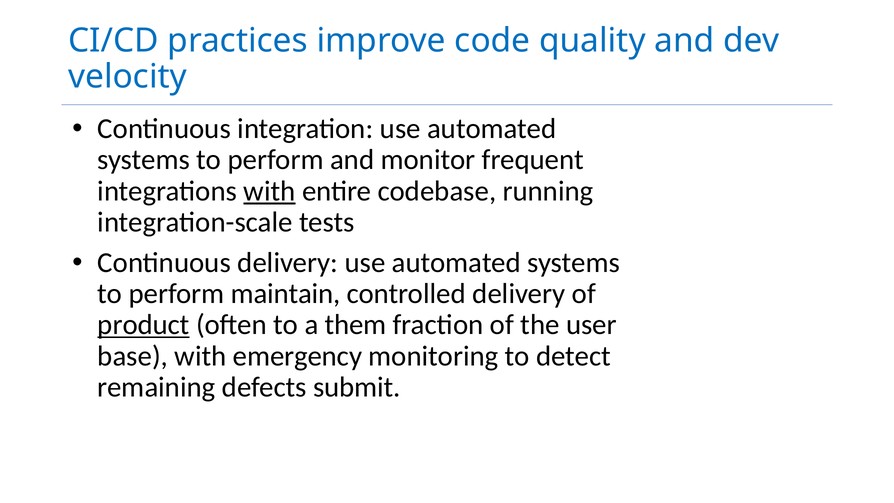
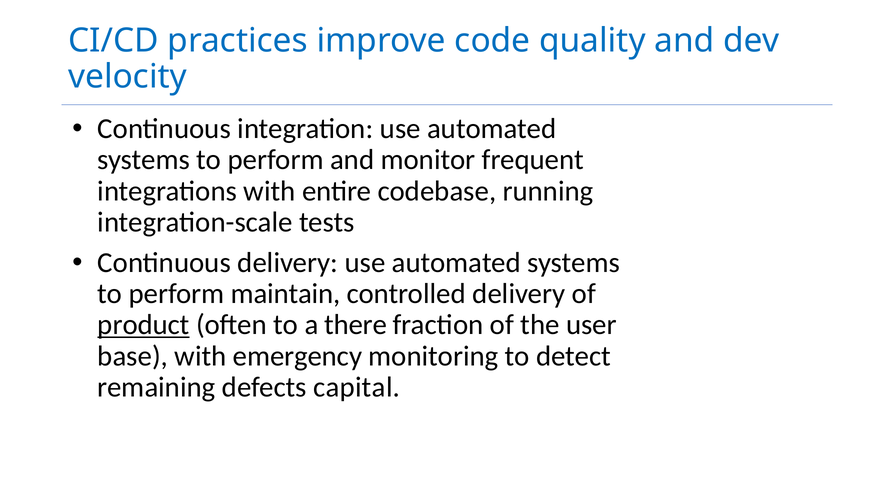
with underline: present -> none (270, 191)
them: them -> there (356, 325)
submit: submit -> capital (357, 387)
